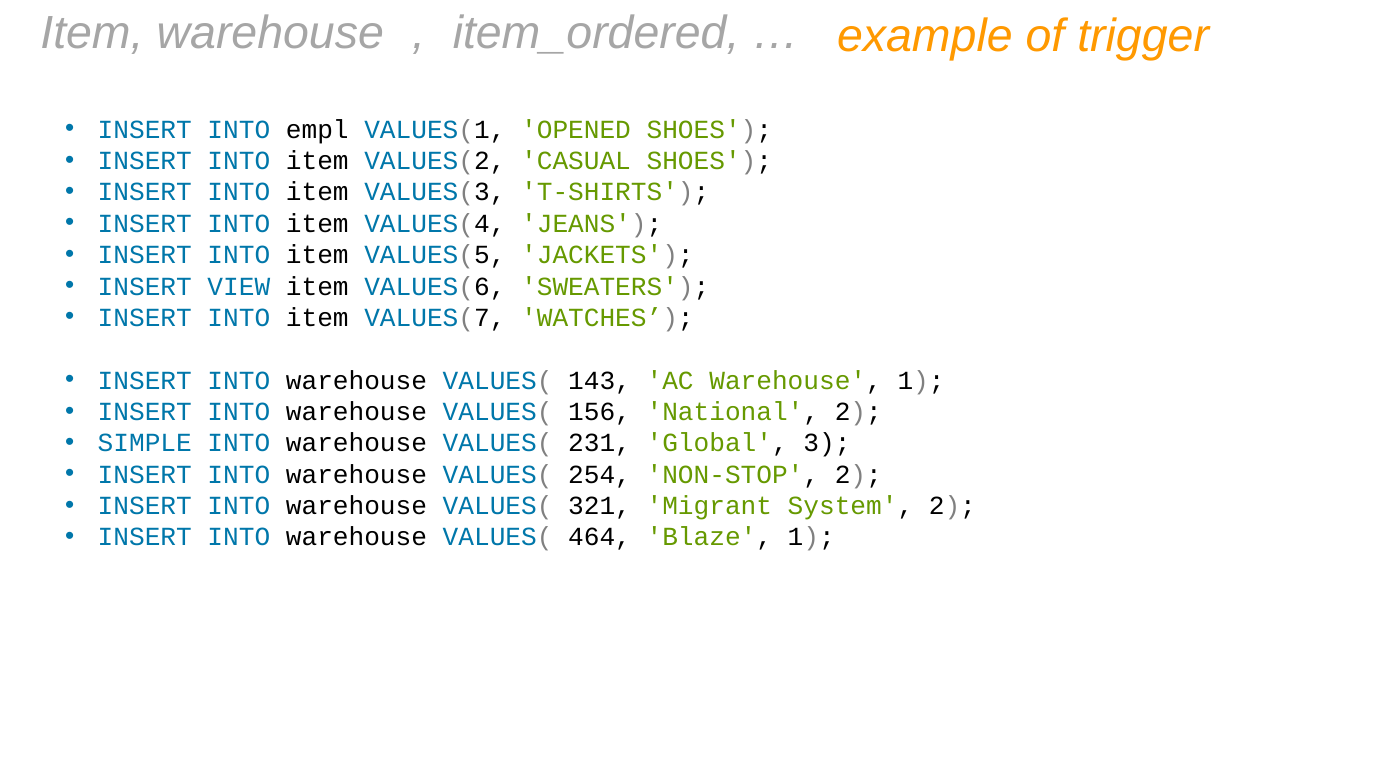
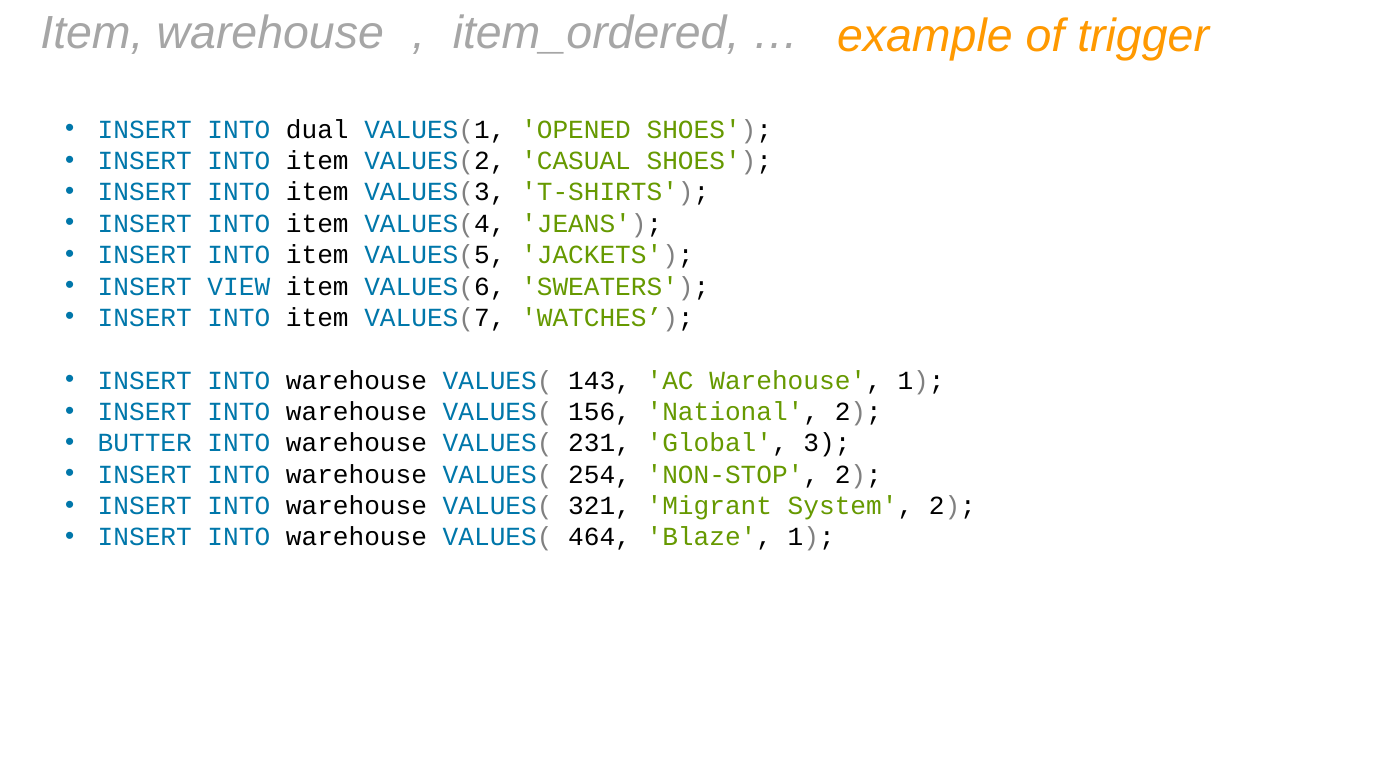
empl: empl -> dual (317, 130)
SIMPLE: SIMPLE -> BUTTER (145, 443)
